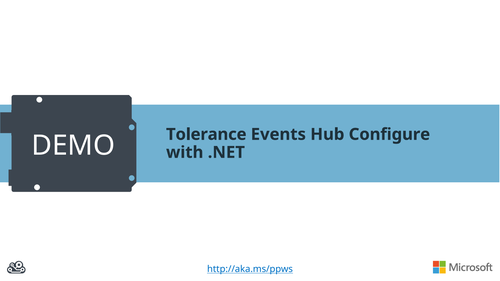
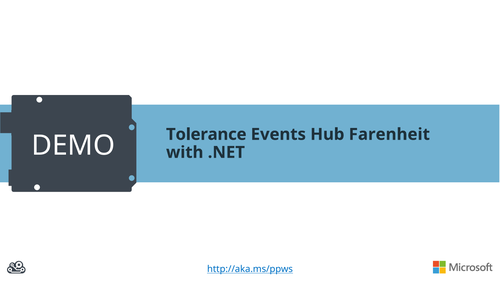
Configure: Configure -> Farenheit (389, 134)
